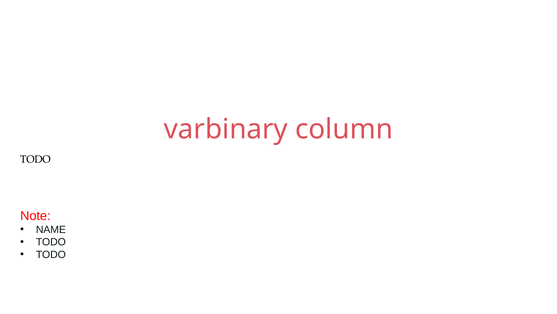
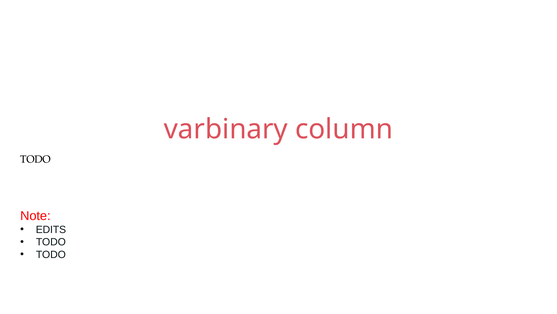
NAME: NAME -> EDITS (51, 229)
